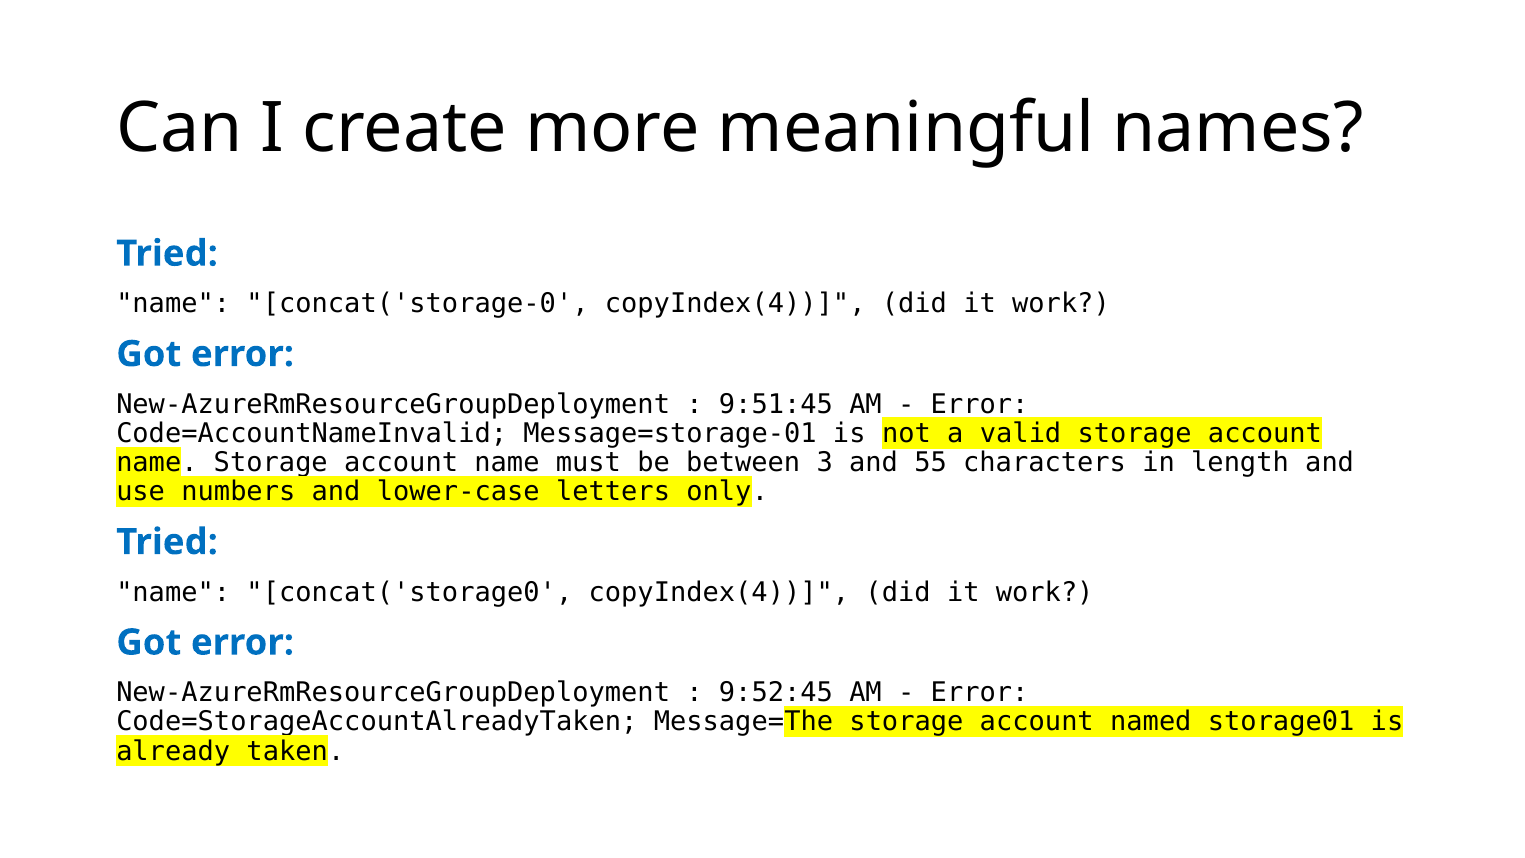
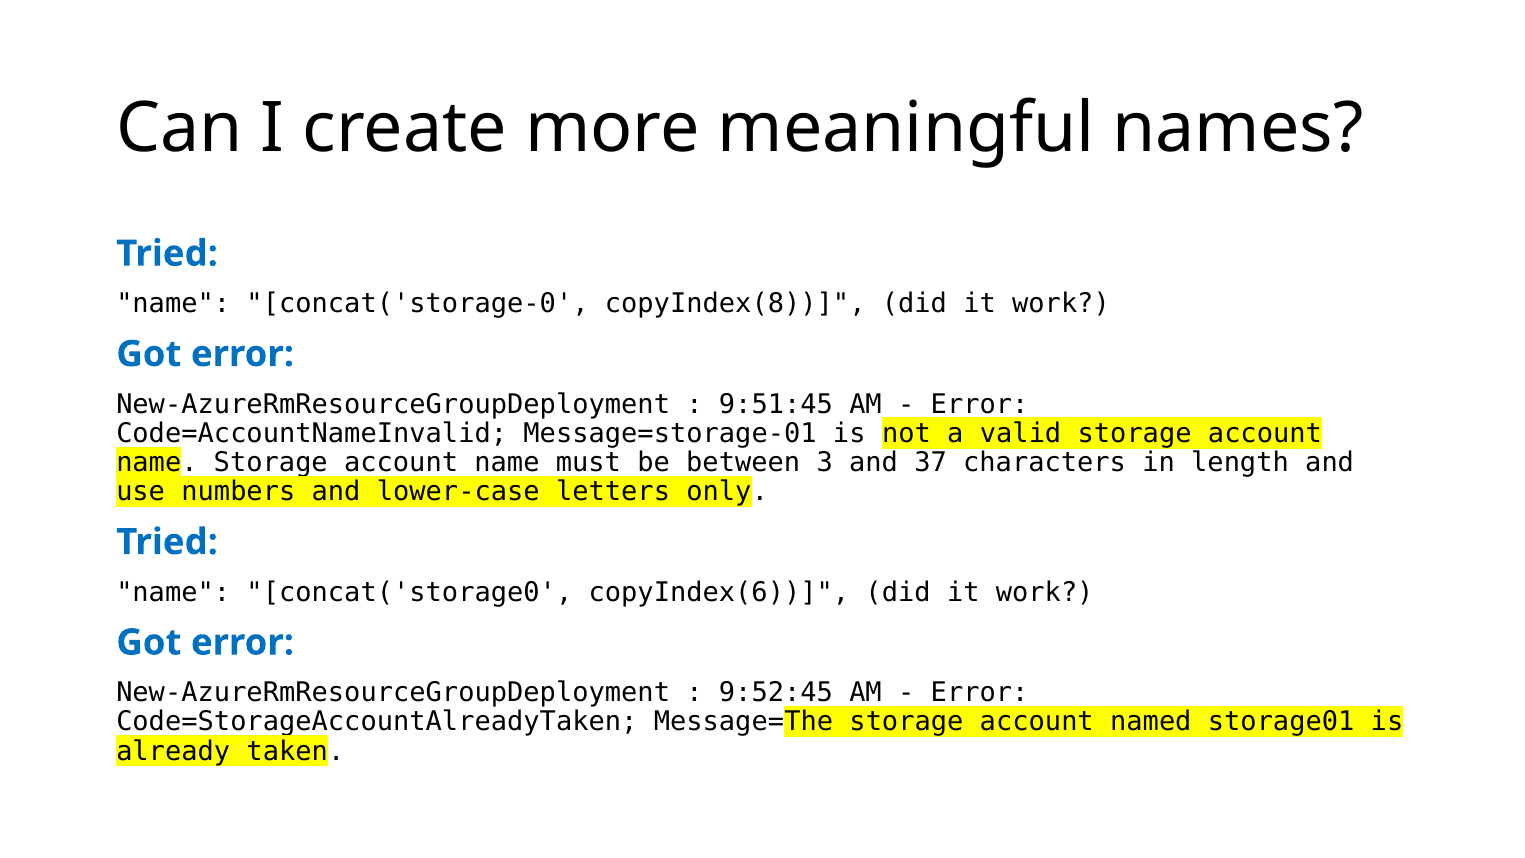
concat('storage-0 copyIndex(4: copyIndex(4 -> copyIndex(8 (735, 304)
55: 55 -> 37 (931, 463)
concat('storage0 copyIndex(4: copyIndex(4 -> copyIndex(6 (719, 592)
